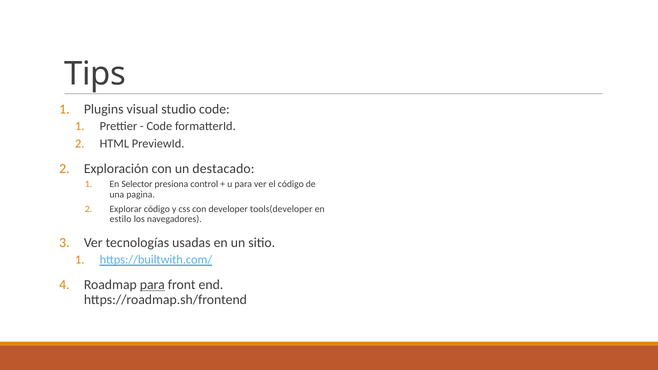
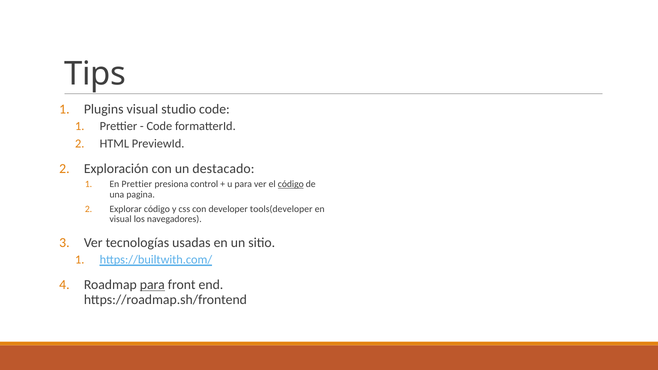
En Selector: Selector -> Prettier (137, 184)
código underline: none -> present (291, 184)
estilo: estilo -> visual (121, 219)
